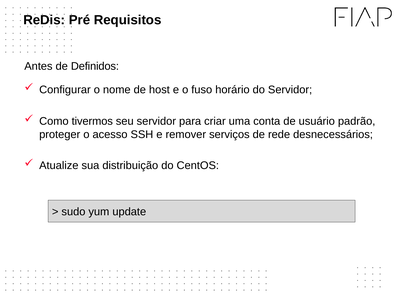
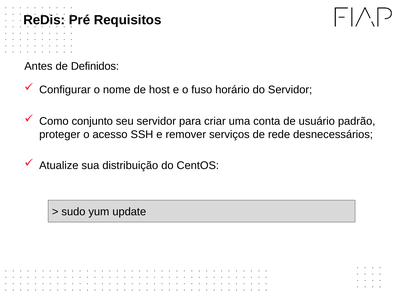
tivermos: tivermos -> conjunto (92, 121)
